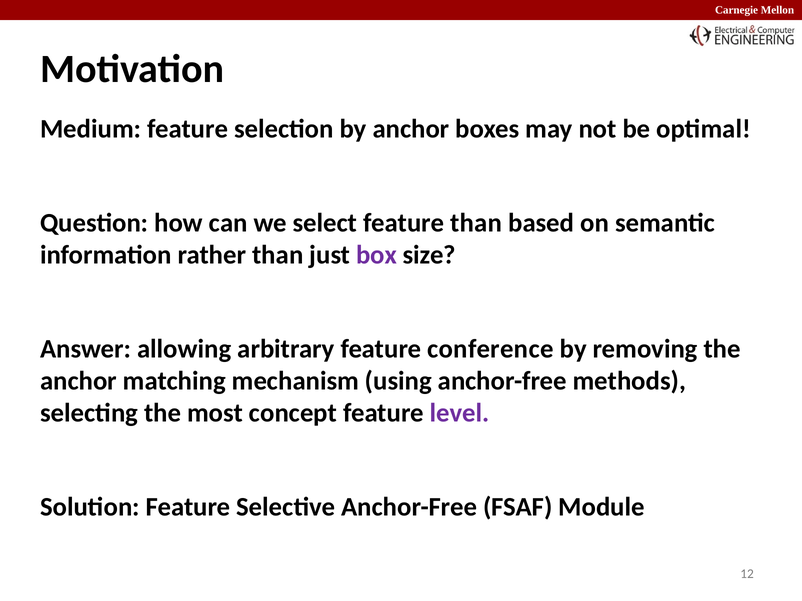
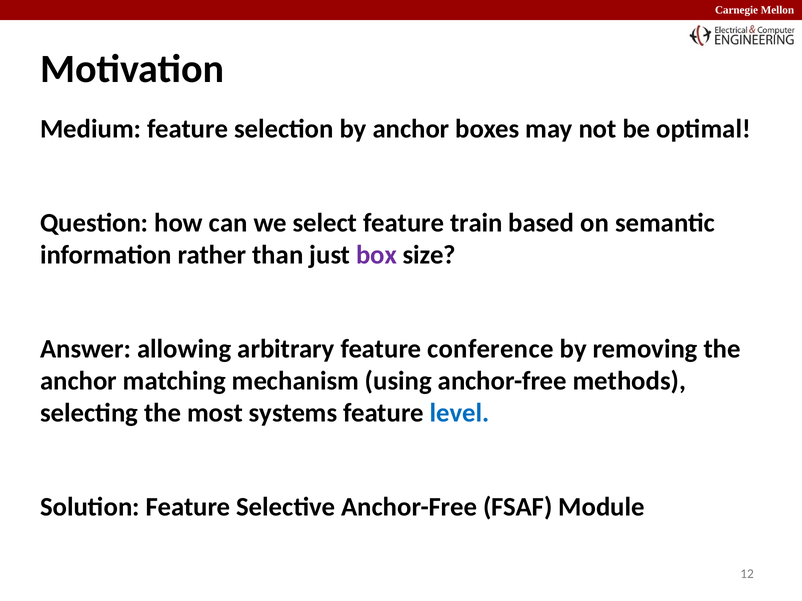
feature than: than -> train (476, 223)
concept: concept -> systems (293, 413)
level colour: purple -> blue (460, 413)
